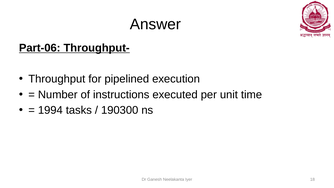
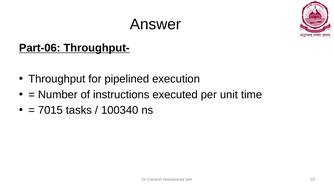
1994: 1994 -> 7015 (50, 110)
190300: 190300 -> 100340 (120, 110)
